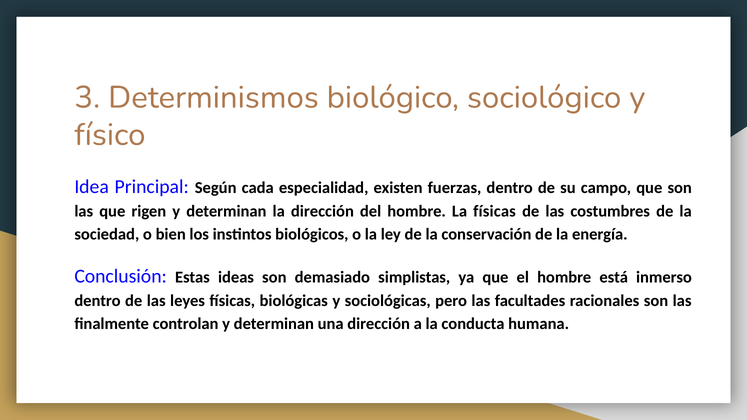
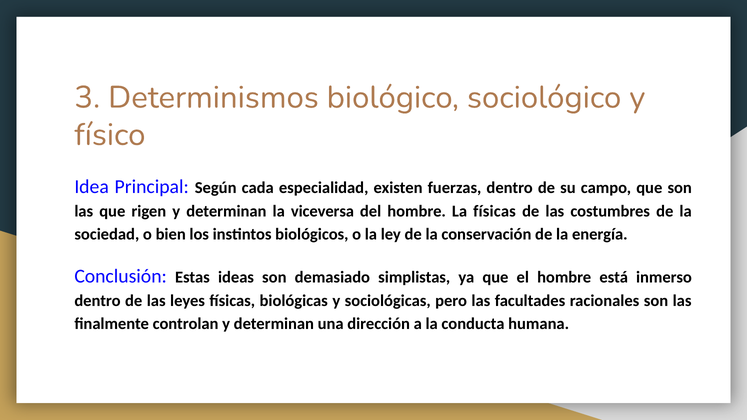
la dirección: dirección -> viceversa (322, 211)
